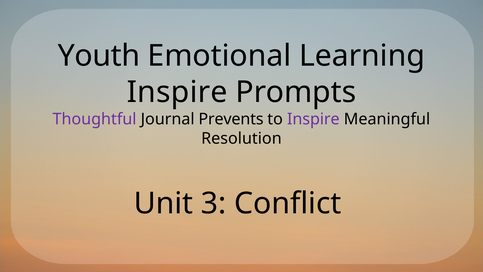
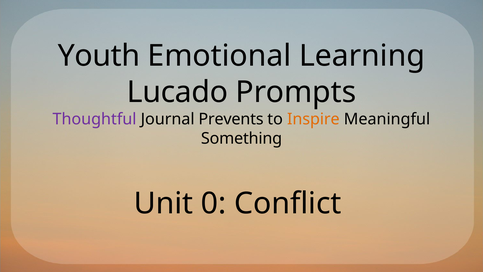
Inspire: Inspire -> Lucado (177, 92)
Inspire colour: purple -> orange (313, 119)
Resolution: Resolution -> Something (242, 138)
3: 3 -> 0 (214, 203)
